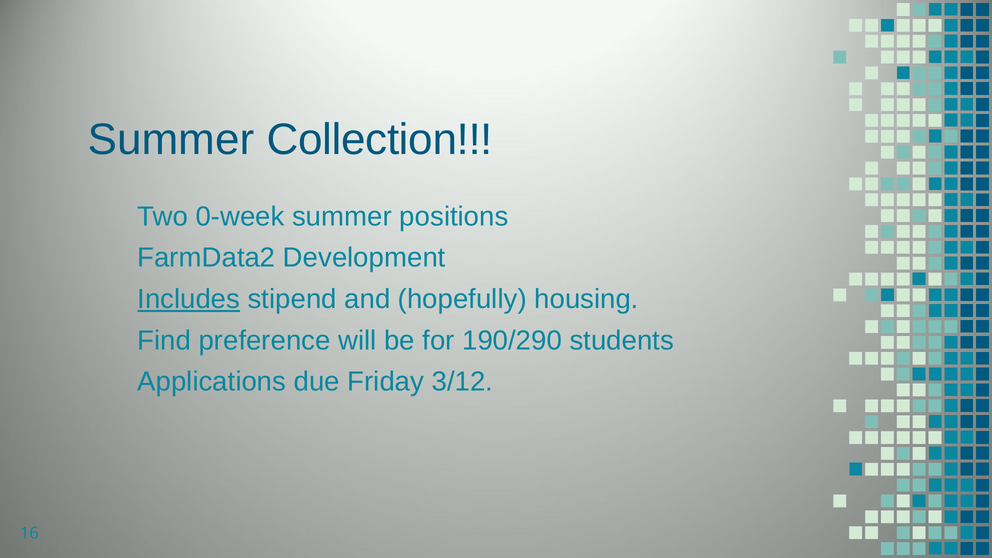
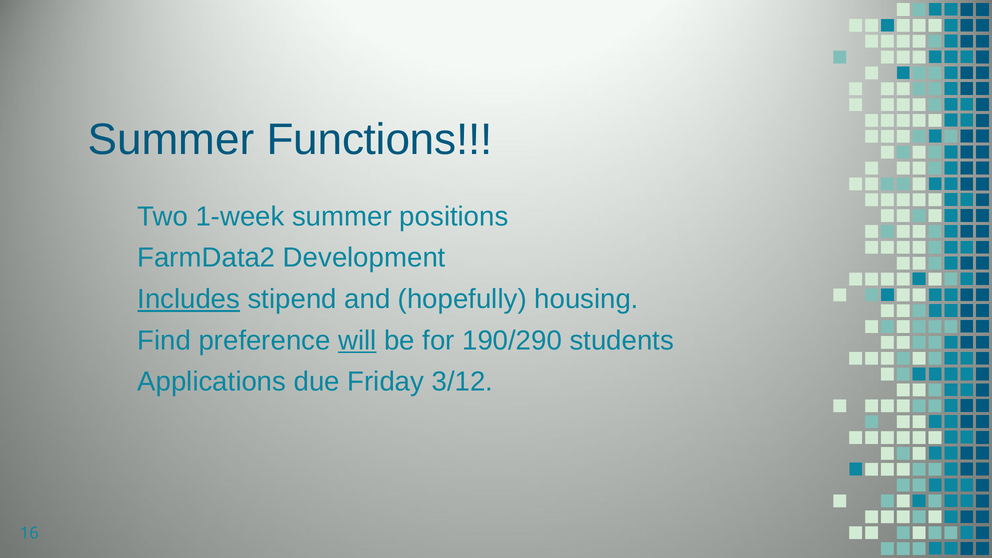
Collection: Collection -> Functions (380, 140)
0-week: 0-week -> 1-week (240, 216)
will underline: none -> present (357, 341)
